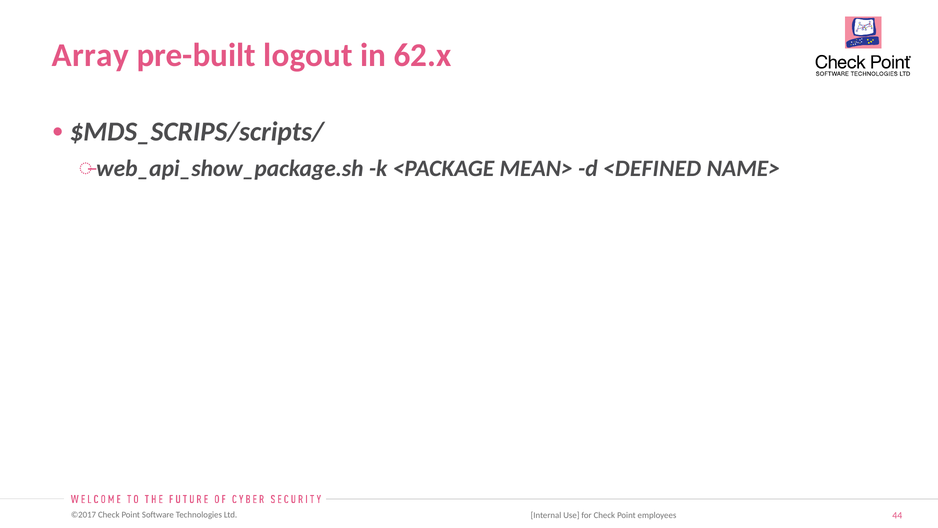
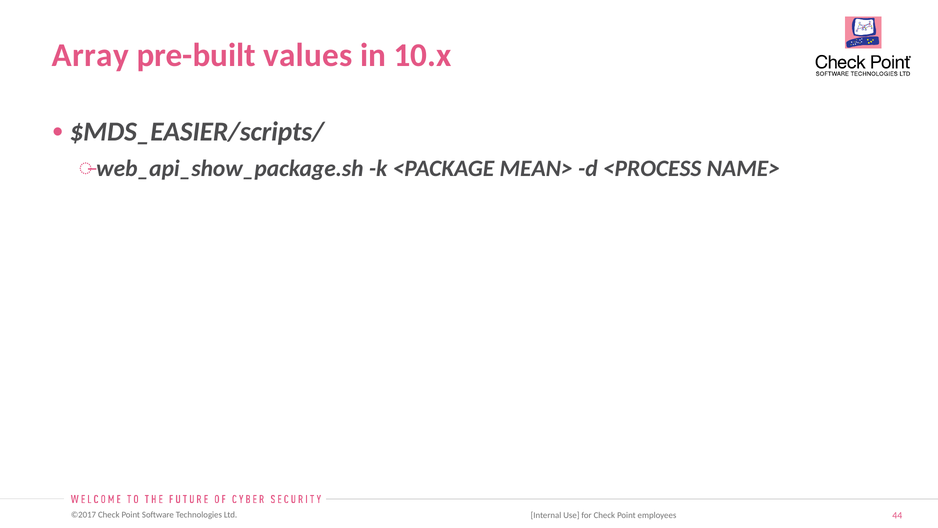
logout: logout -> values (308, 55)
62.x: 62.x -> 10.x (422, 55)
$MDS_SCRIPS/scripts/: $MDS_SCRIPS/scripts/ -> $MDS_EASIER/scripts/ (197, 132)
<DEFINED: <DEFINED -> <PROCESS (652, 168)
